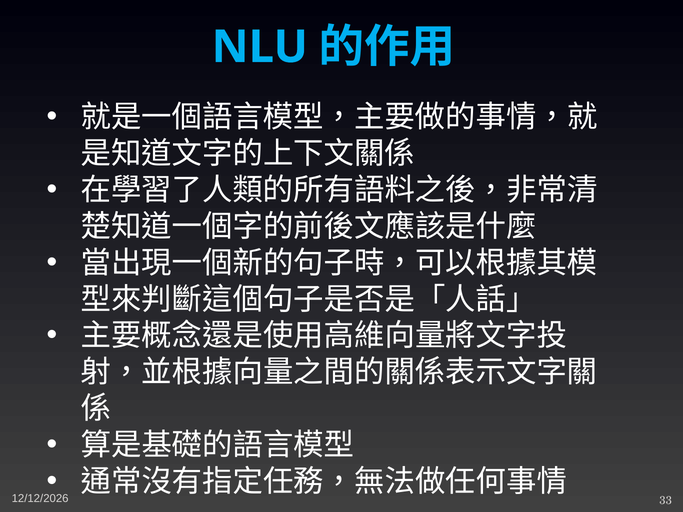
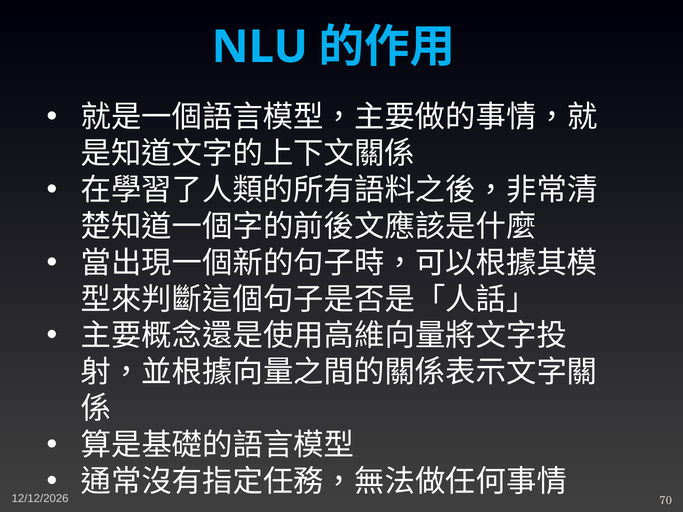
33: 33 -> 70 (666, 501)
